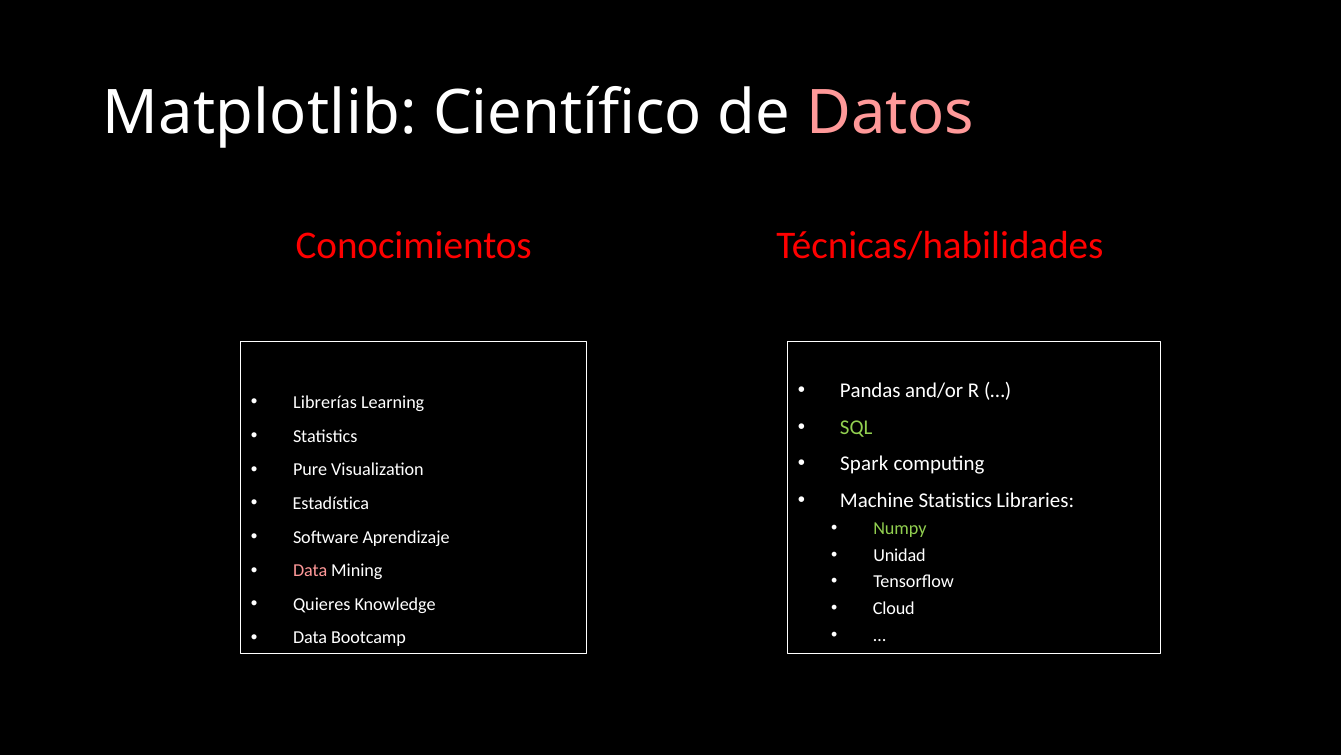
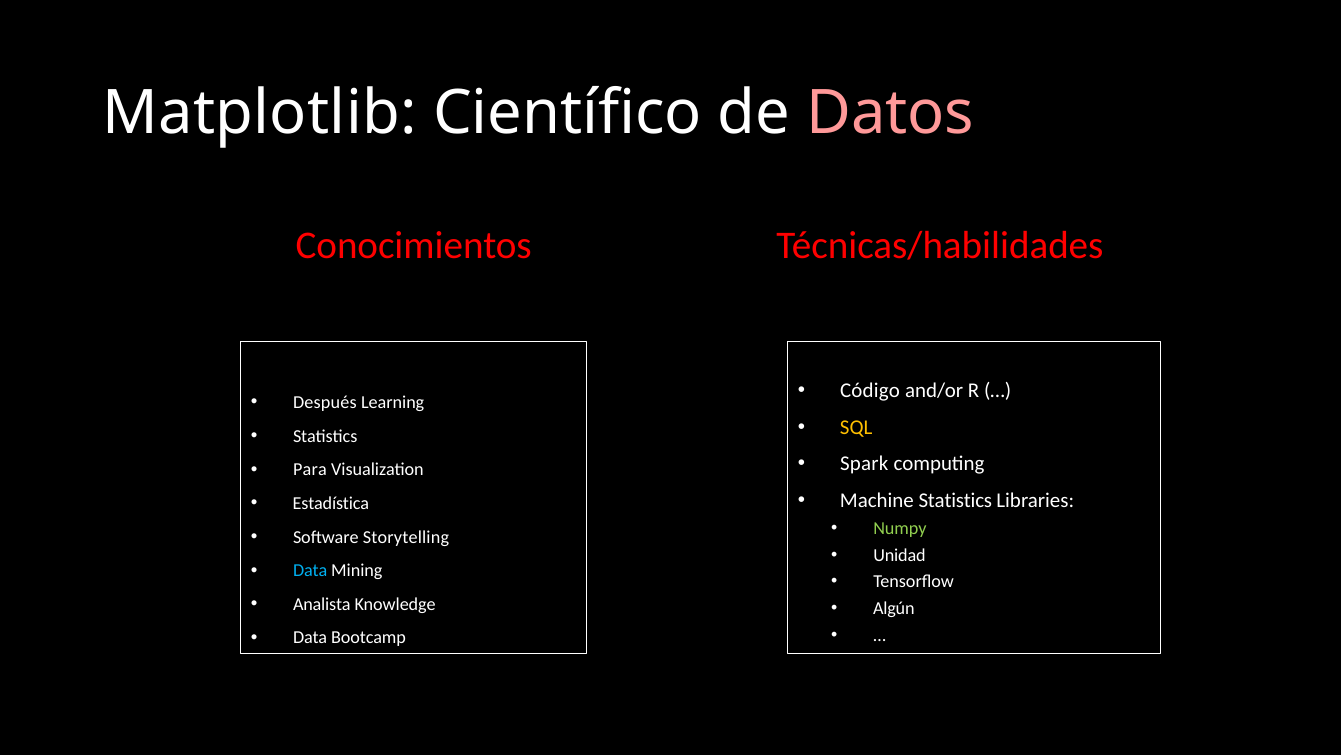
Pandas: Pandas -> Código (870, 390)
Librerías: Librerías -> Después (325, 402)
SQL colour: light green -> yellow (856, 427)
Pure: Pure -> Para (310, 469)
Aprendizaje: Aprendizaje -> Storytelling (406, 537)
Data colour: pink -> light blue (310, 570)
Quieres: Quieres -> Analista (322, 604)
Cloud: Cloud -> Algún (894, 608)
